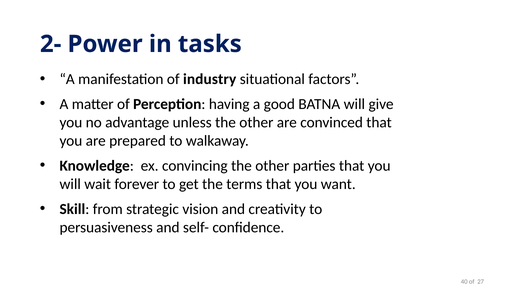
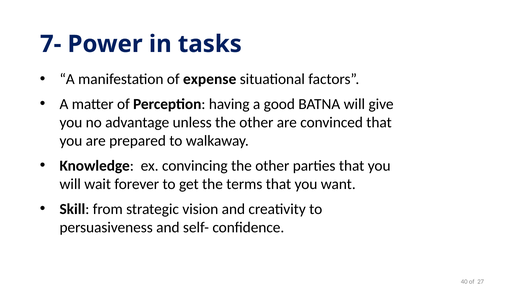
2-: 2- -> 7- (51, 44)
industry: industry -> expense (210, 79)
